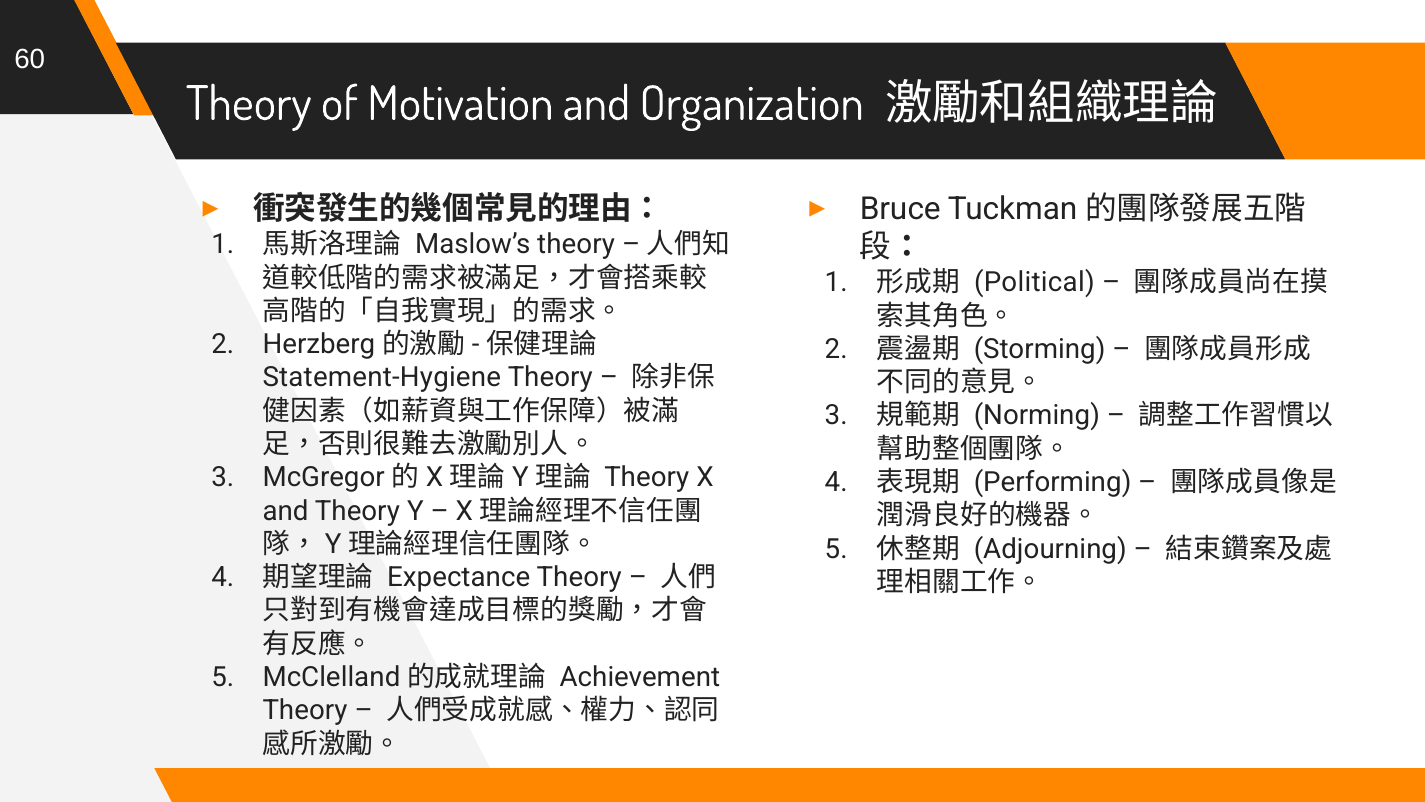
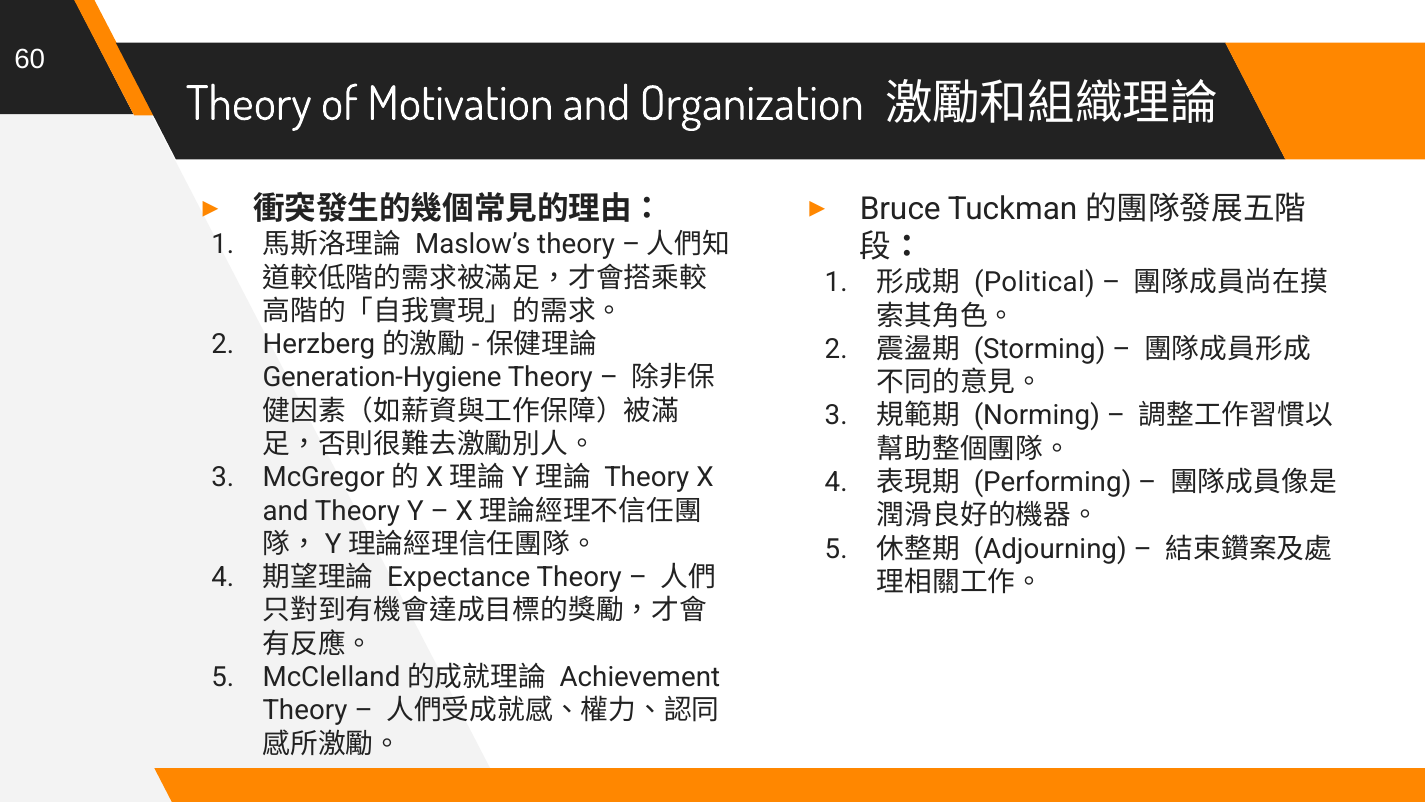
Statement-Hygiene: Statement-Hygiene -> Generation-Hygiene (382, 378)
